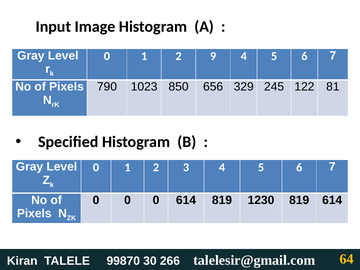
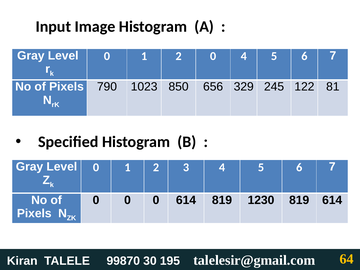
2 9: 9 -> 0 (213, 56)
266: 266 -> 195 (170, 261)
